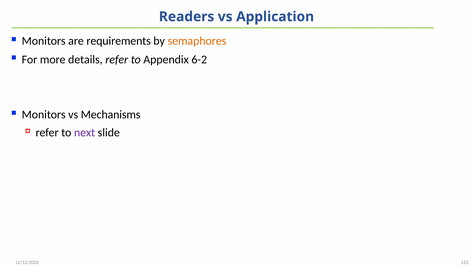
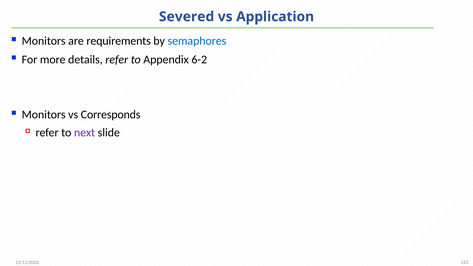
Readers: Readers -> Severed (187, 17)
semaphores colour: orange -> blue (197, 41)
Mechanisms: Mechanisms -> Corresponds (111, 115)
